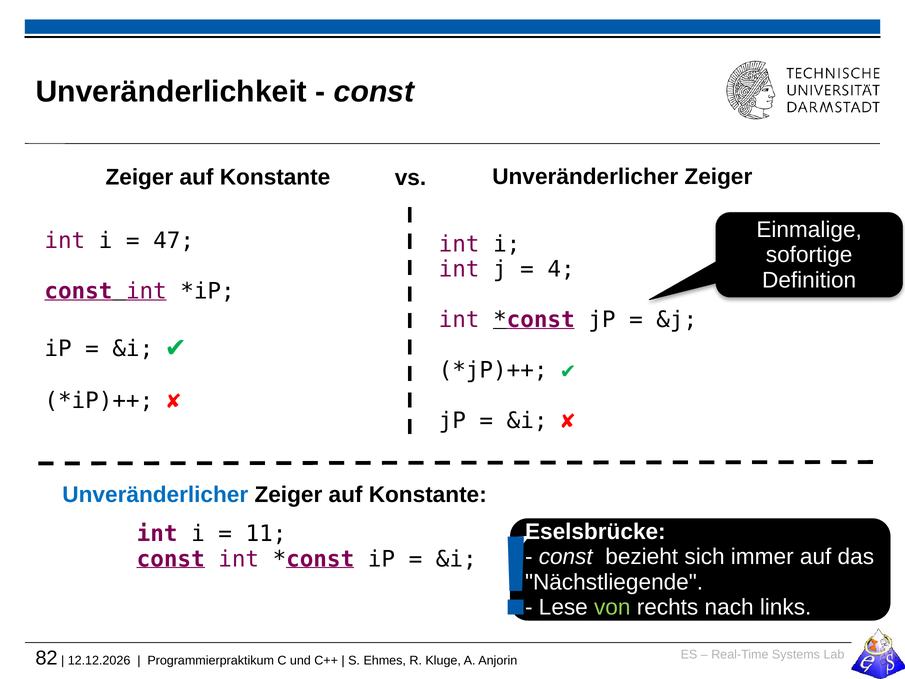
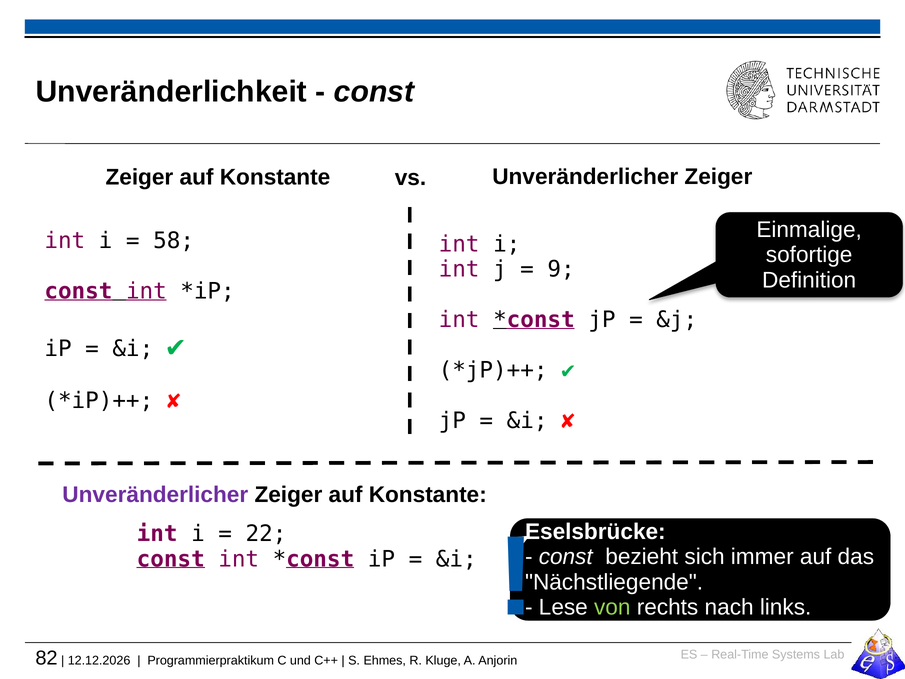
47: 47 -> 58 (174, 241)
4: 4 -> 9 (561, 269)
Unveränderlicher colour: blue -> purple (155, 495)
11: 11 -> 22 (266, 534)
